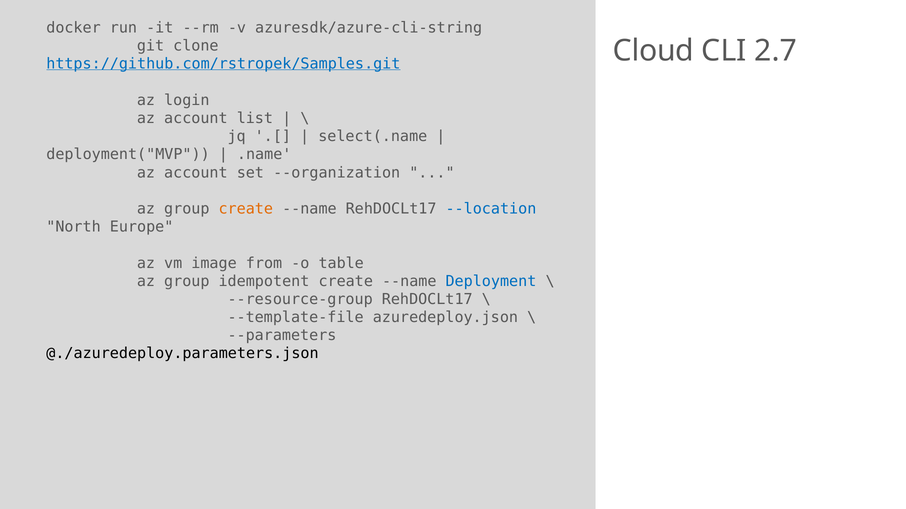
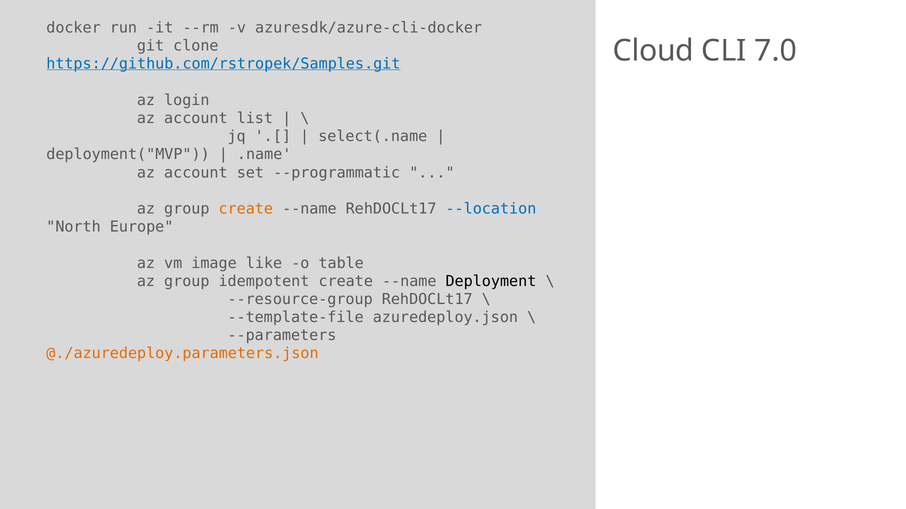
azuresdk/azure-cli-string: azuresdk/azure-cli-string -> azuresdk/azure-cli-docker (369, 28)
2.7: 2.7 -> 7.0 (776, 51)
--organization: --organization -> --programmatic (337, 173)
from: from -> like (264, 263)
Deployment colour: blue -> black (491, 281)
@./azuredeploy.parameters.json colour: black -> orange (182, 354)
